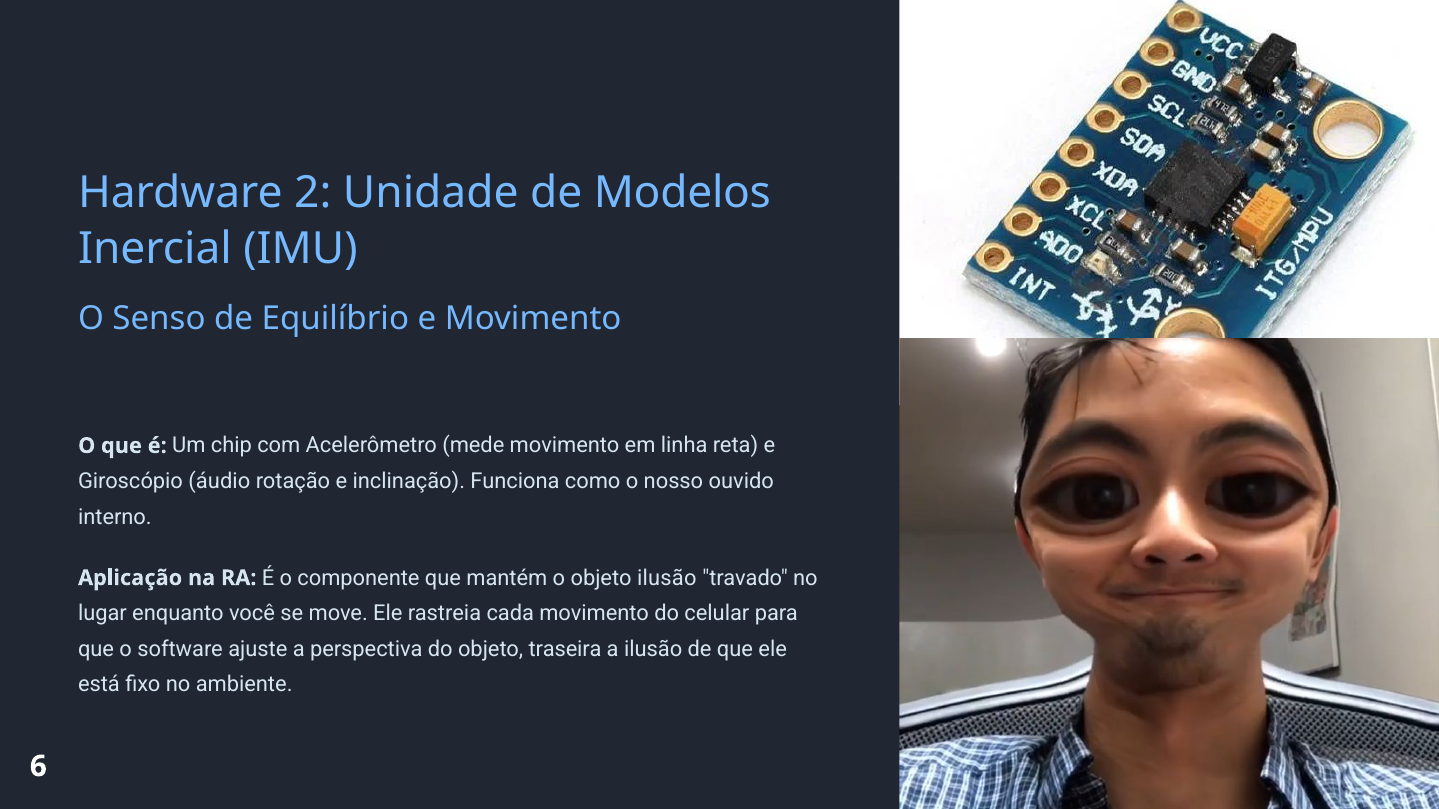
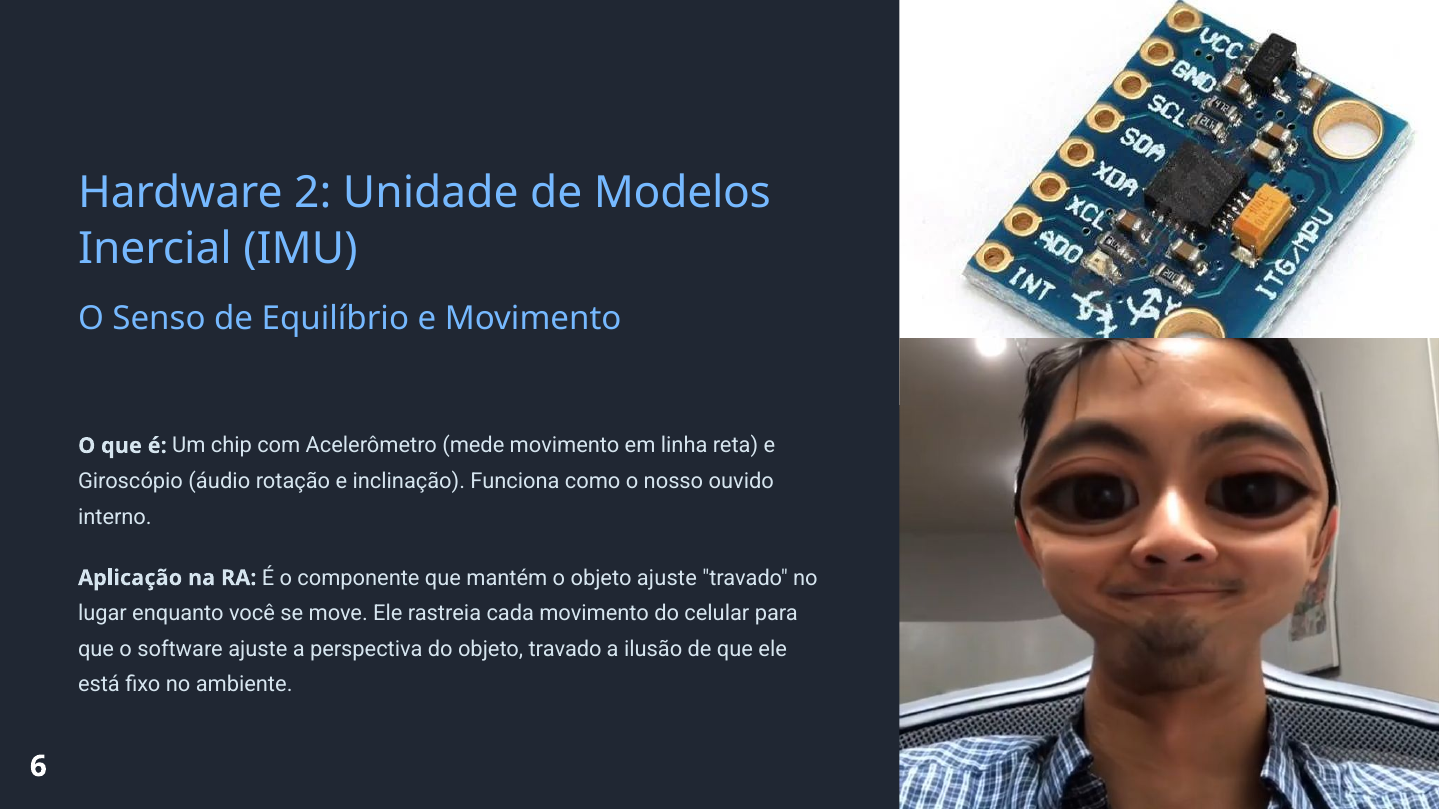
objeto ilusão: ilusão -> ajuste (667, 578)
objeto traseira: traseira -> travado (565, 649)
